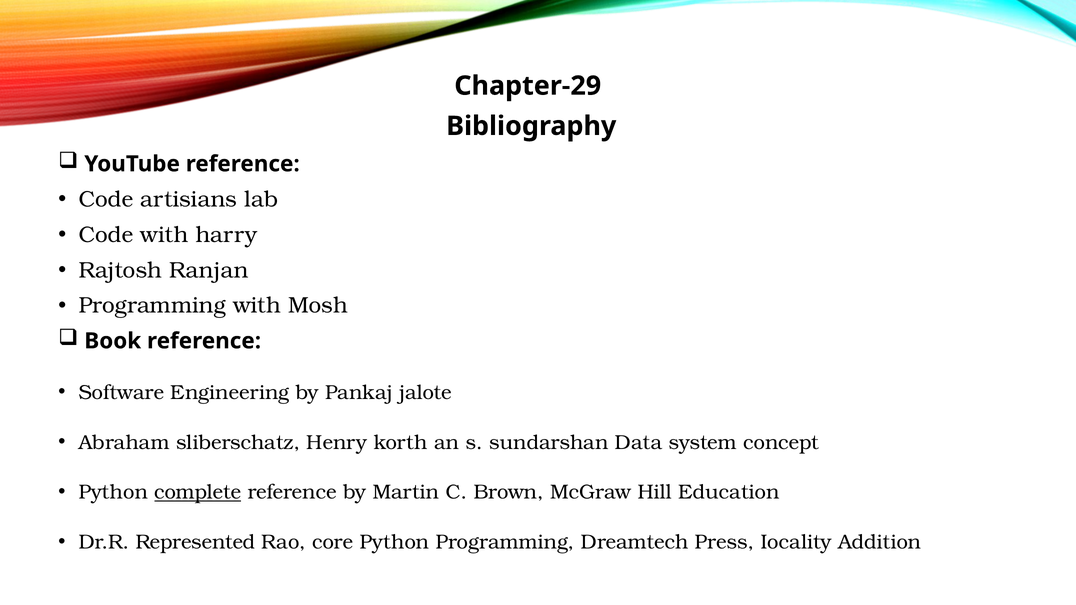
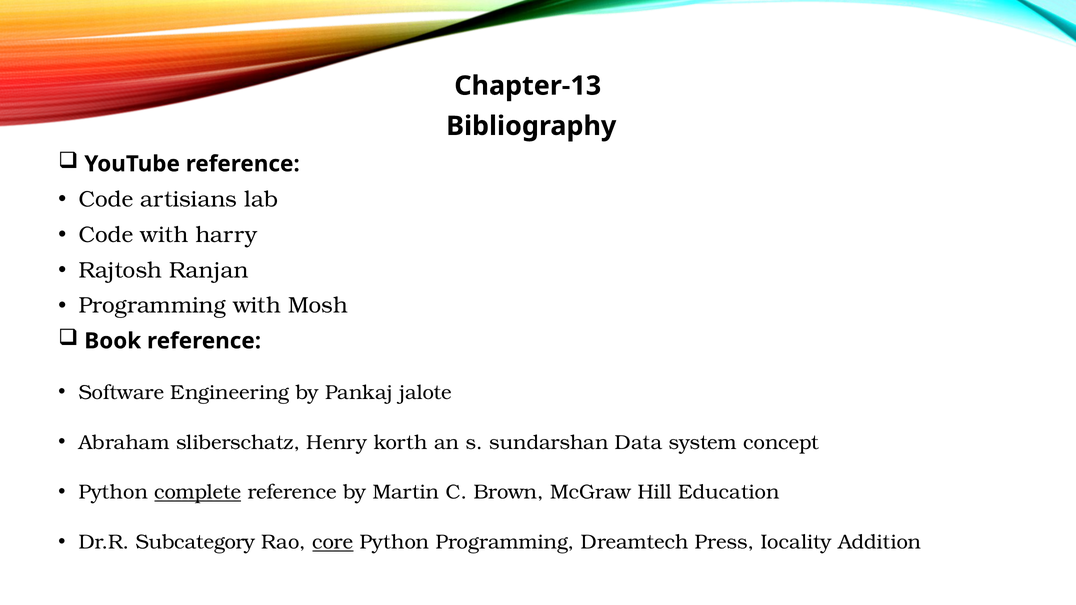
Chapter-29: Chapter-29 -> Chapter-13 (528, 86)
Represented: Represented -> Subcategory (195, 542)
core underline: none -> present (333, 542)
